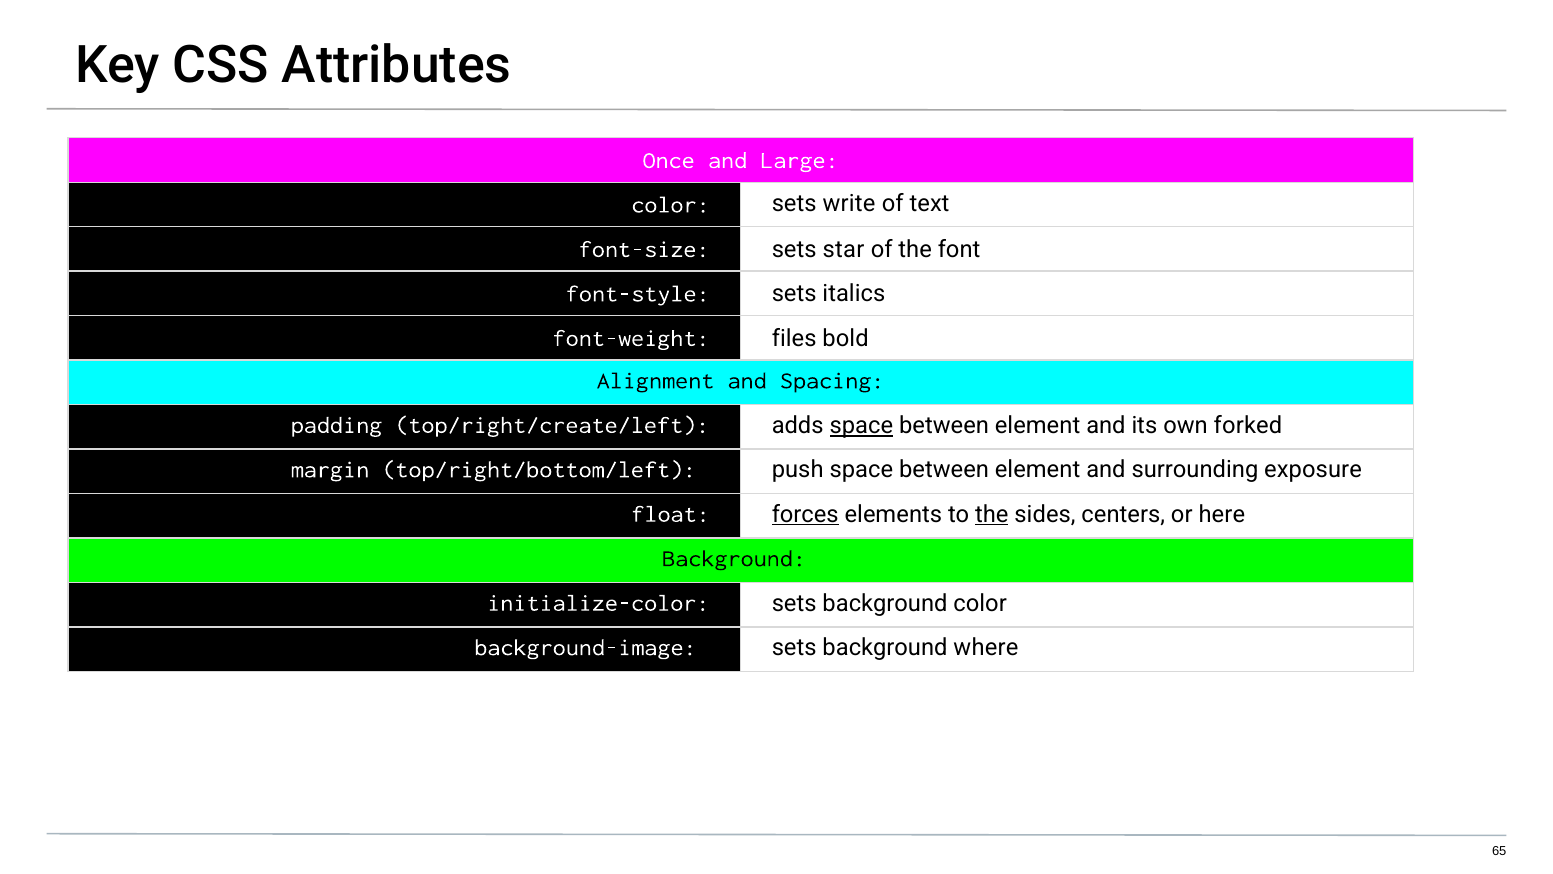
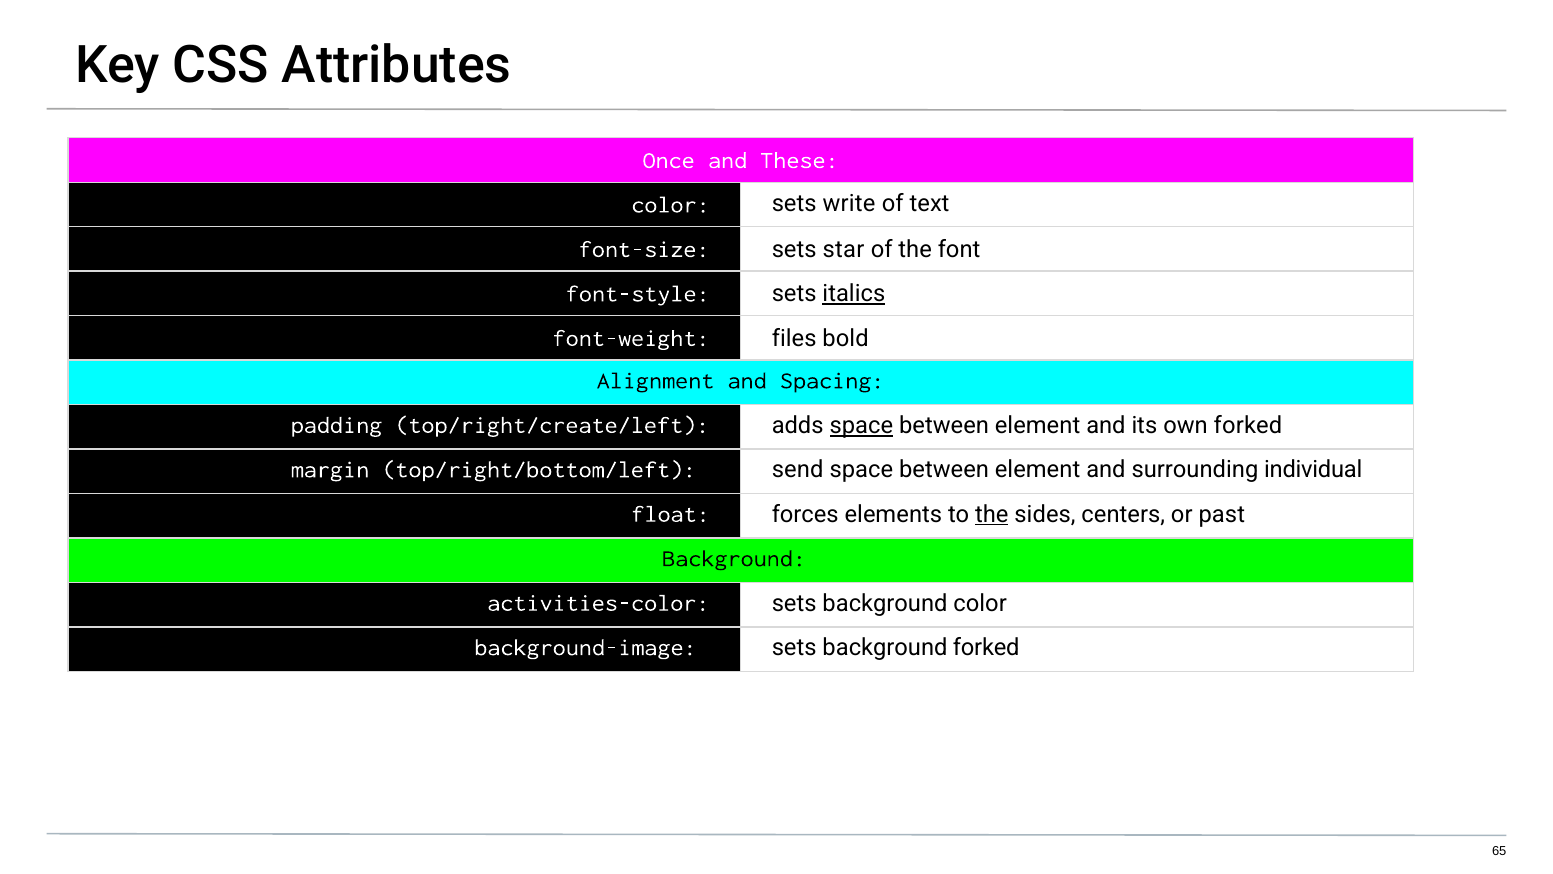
Large: Large -> These (799, 160)
italics underline: none -> present (854, 294)
push: push -> send (798, 470)
exposure: exposure -> individual (1313, 470)
forces underline: present -> none (805, 514)
here: here -> past (1222, 514)
initialize-color: initialize-color -> activities-color (598, 603)
background where: where -> forked (986, 648)
